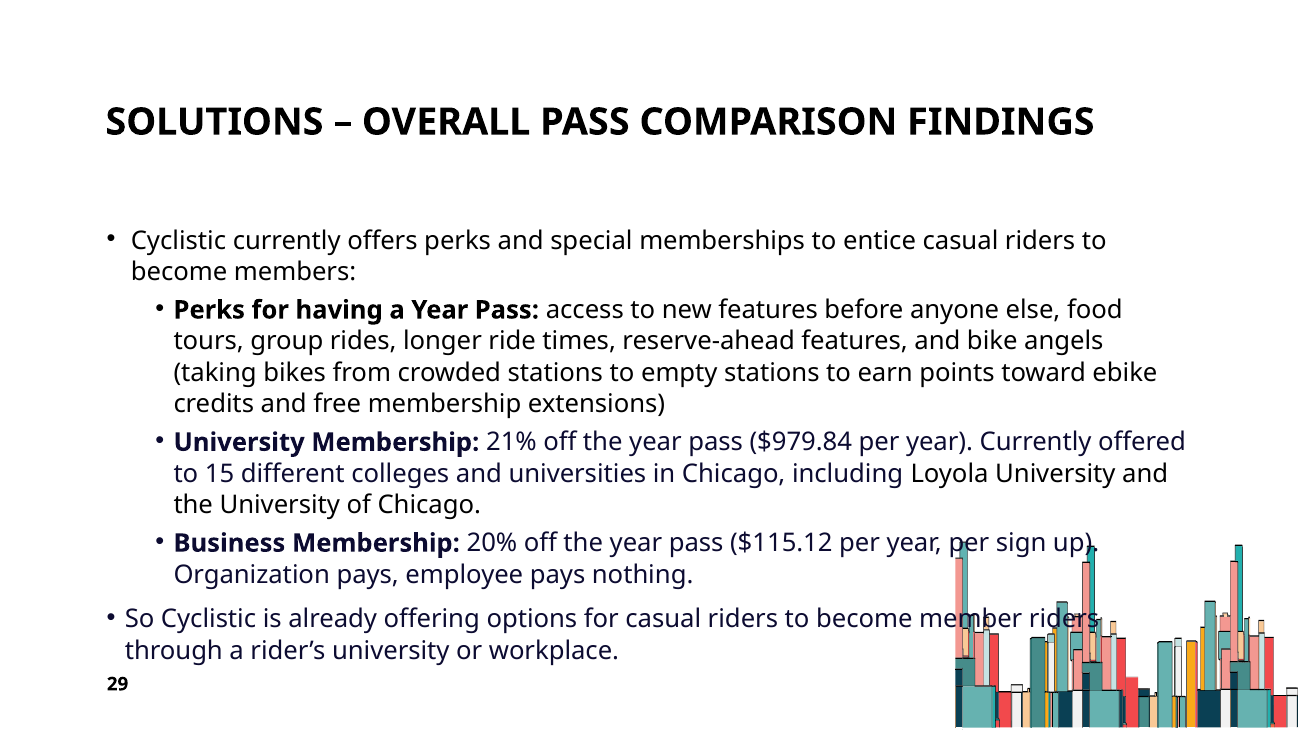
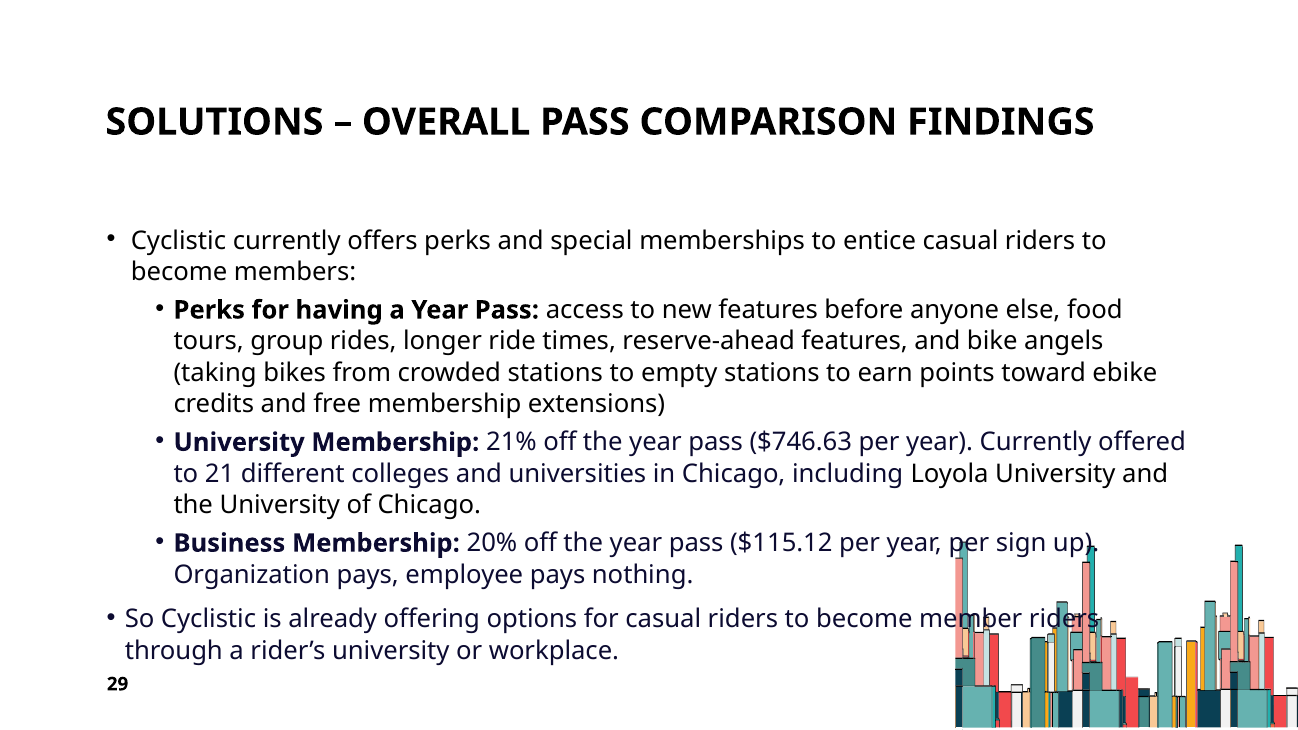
$979.84: $979.84 -> $746.63 (801, 442)
15: 15 -> 21 (220, 474)
